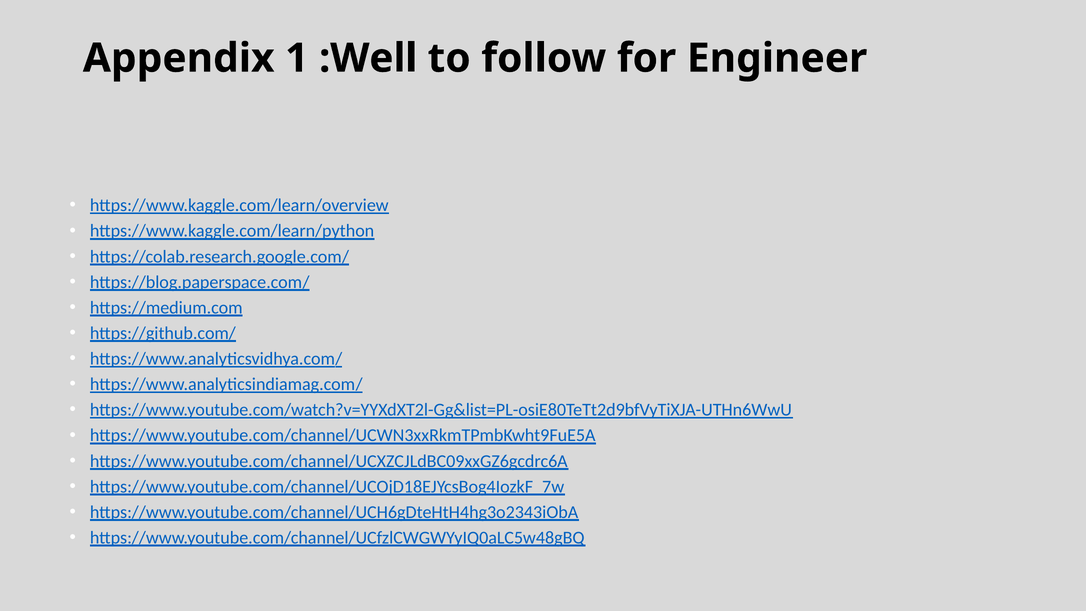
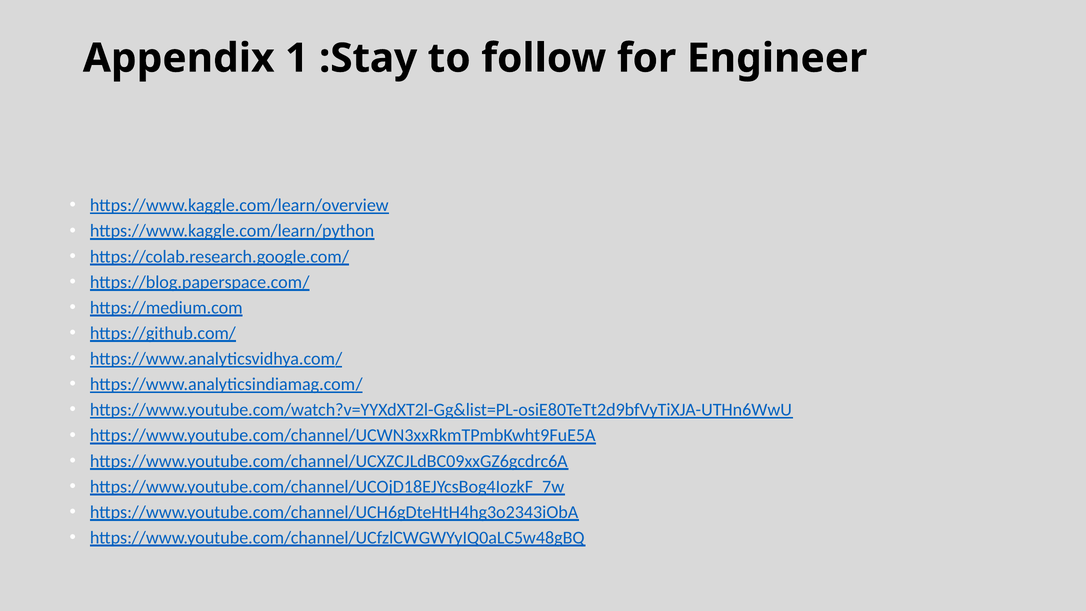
:Well: :Well -> :Stay (368, 58)
